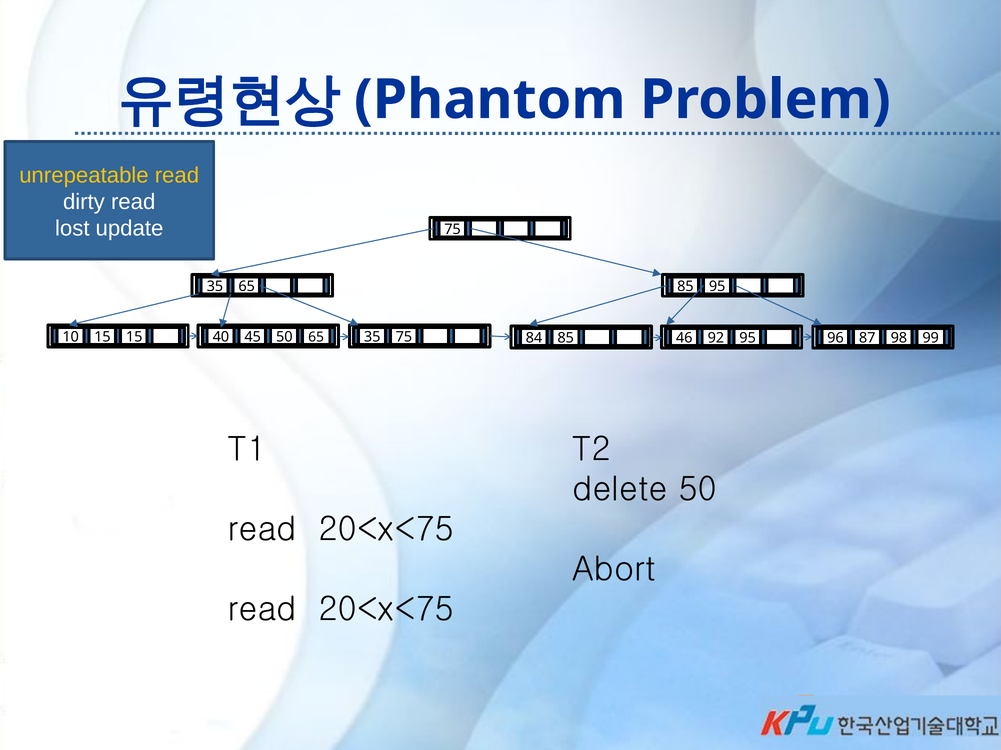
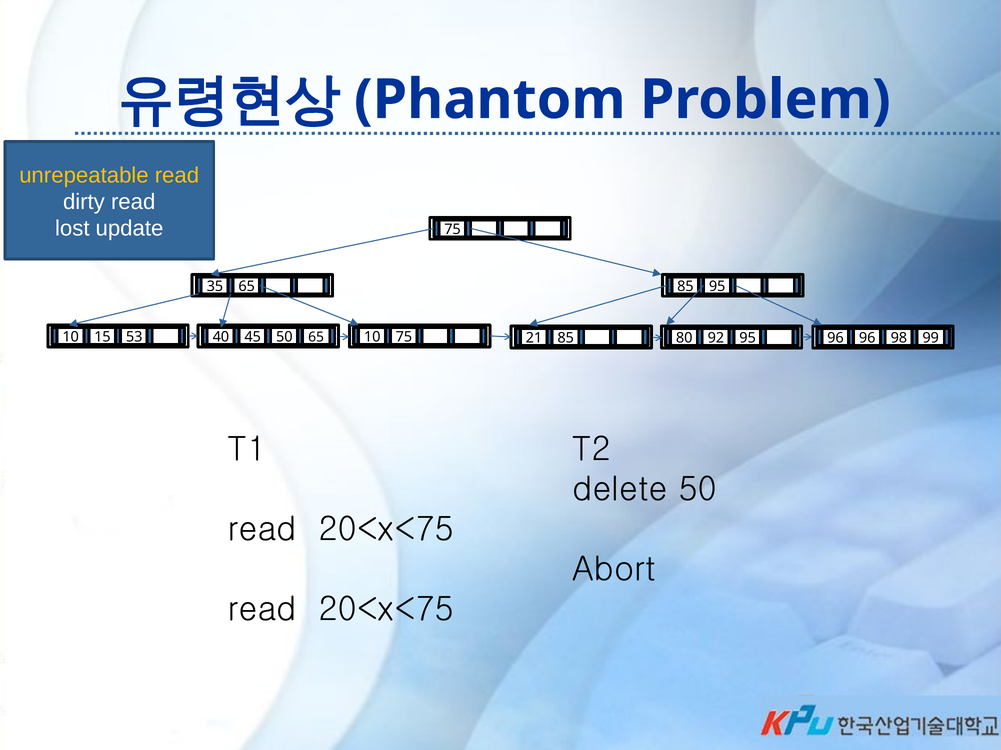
15 15: 15 -> 53 (134, 337)
50 65 35: 35 -> 10 (372, 337)
84: 84 -> 21 (534, 338)
46: 46 -> 80 (684, 338)
96 87: 87 -> 96 (867, 338)
